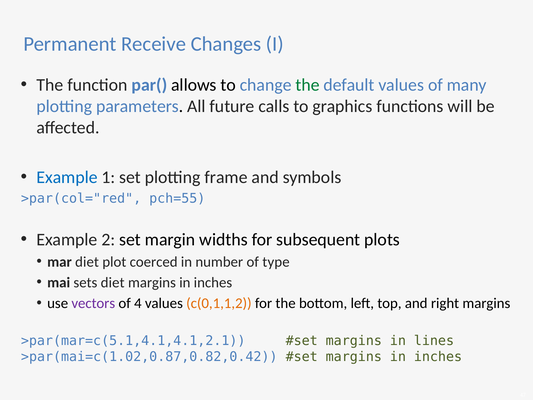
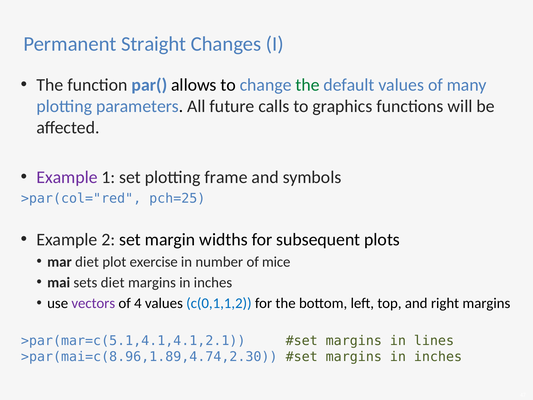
Receive: Receive -> Straight (154, 44)
Example colour: blue -> purple (67, 177)
pch=55: pch=55 -> pch=25 (177, 198)
coerced: coerced -> exercise (154, 262)
type: type -> mice (276, 262)
c(0,1,1,2 colour: orange -> blue (219, 303)
>par(mai=c(1.02,0.87,0.82,0.42: >par(mai=c(1.02,0.87,0.82,0.42 -> >par(mai=c(8.96,1.89,4.74,2.30 (149, 357)
